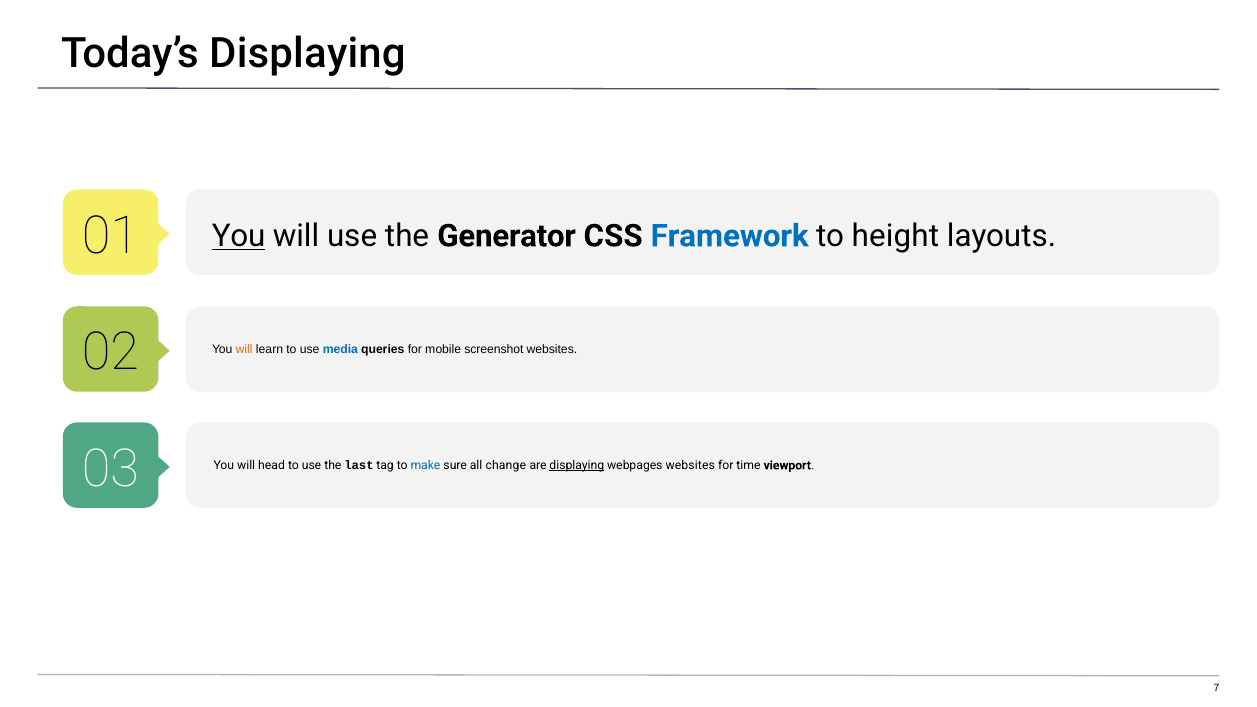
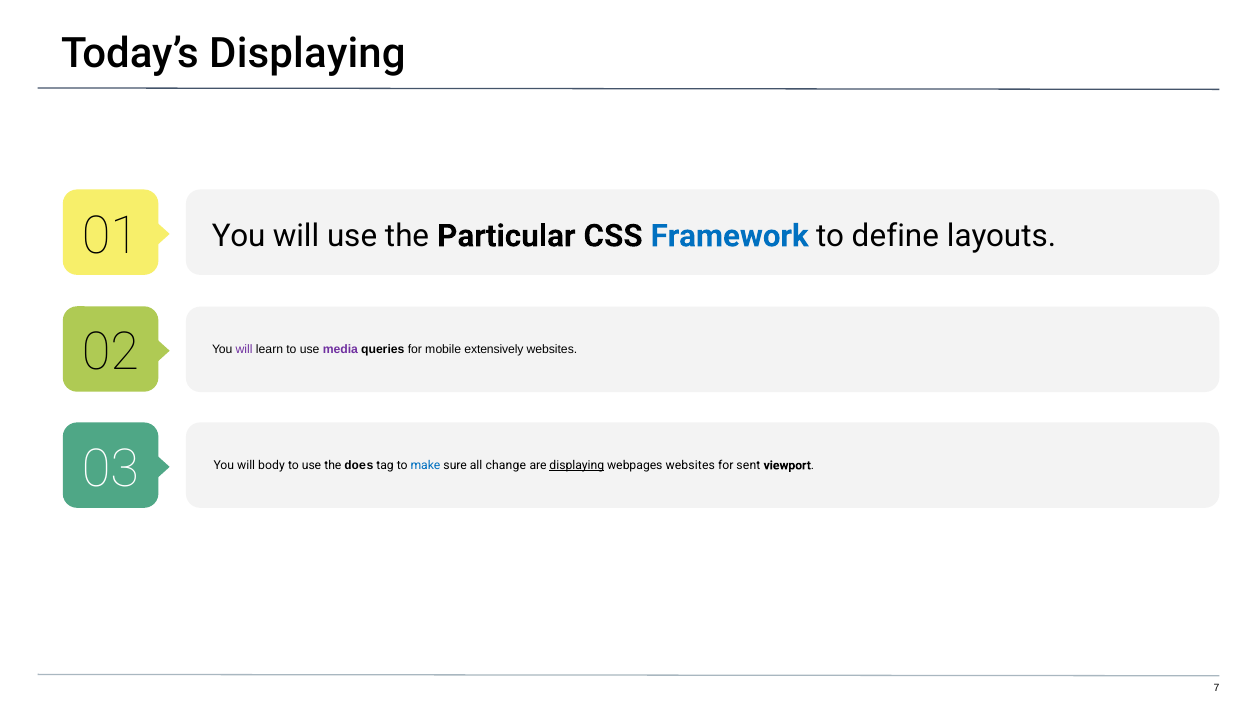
You underline: present -> none (239, 236)
Generator: Generator -> Particular (506, 236)
height: height -> define (895, 236)
will colour: orange -> purple (244, 350)
media colour: blue -> purple (340, 350)
screenshot: screenshot -> extensively (494, 350)
head: head -> body (271, 465)
last: last -> does (359, 465)
time: time -> sent (748, 465)
